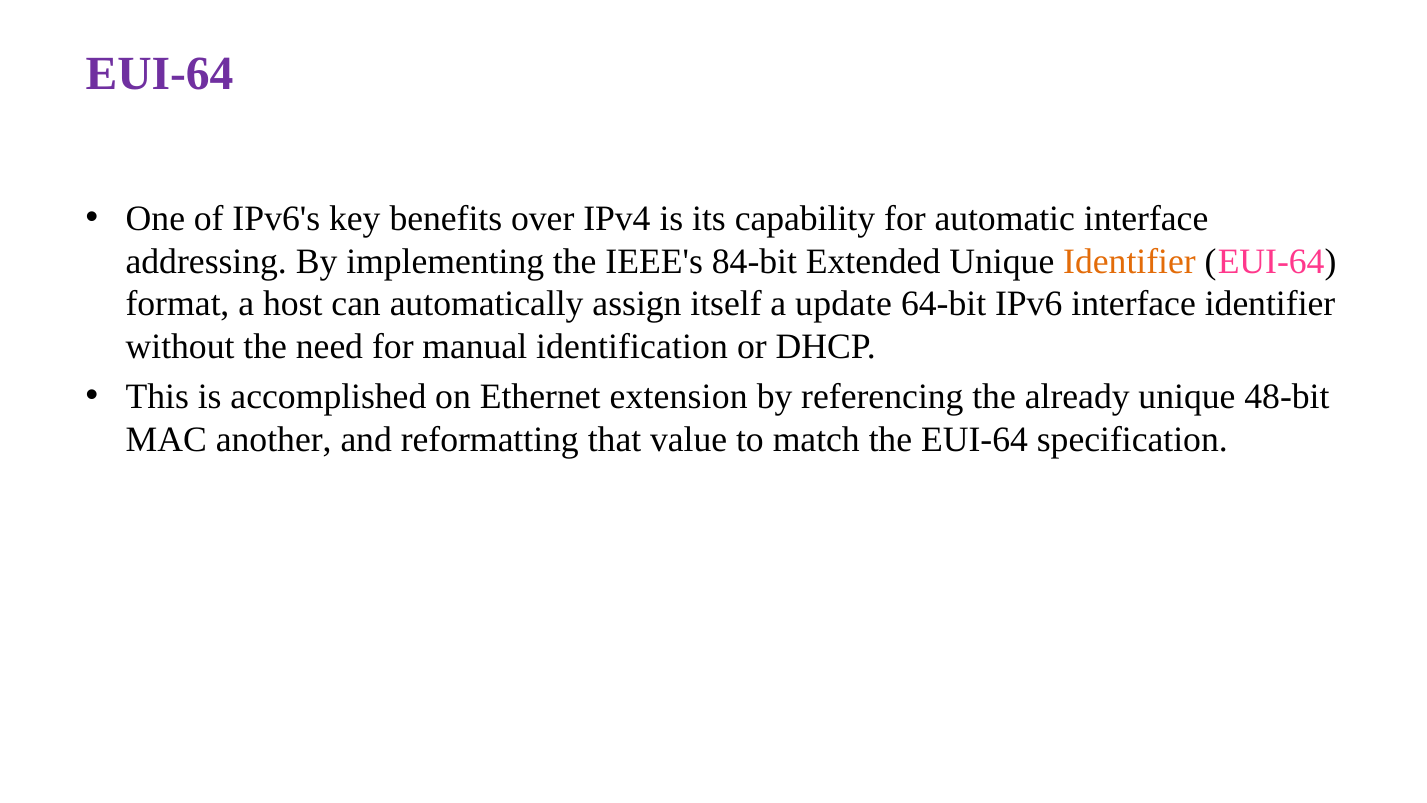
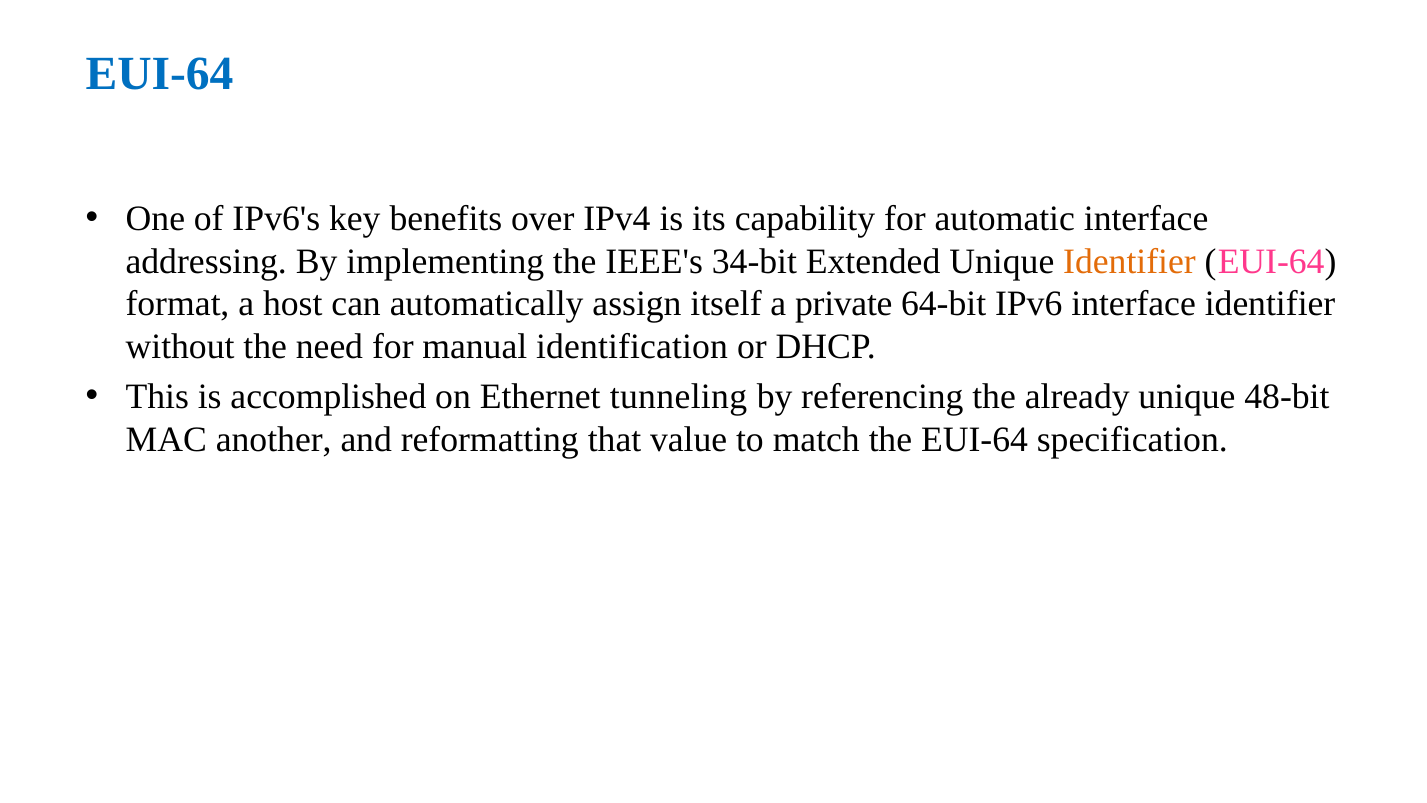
EUI-64 colour: purple -> blue (160, 74)
84-bit: 84-bit -> 34-bit (754, 261)
update: update -> private (844, 304)
extension: extension -> tunneling (679, 397)
